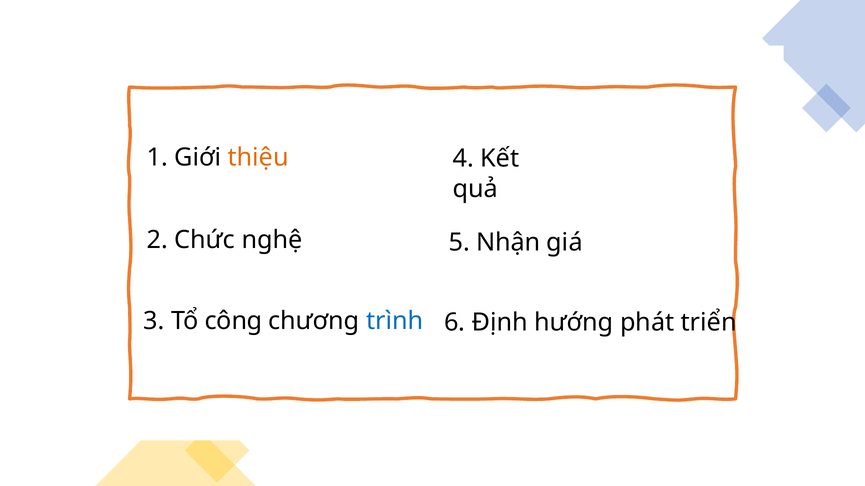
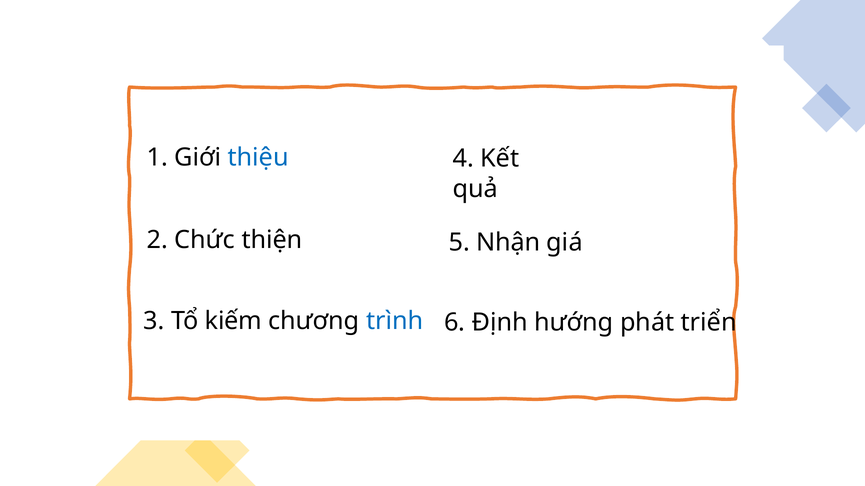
thiệu colour: orange -> blue (258, 158)
nghệ: nghệ -> thiện (272, 240)
công: công -> kiếm (233, 321)
